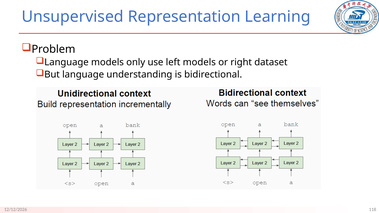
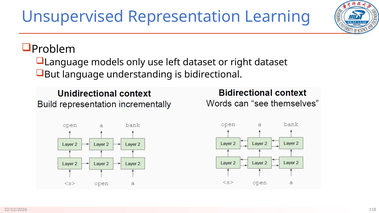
left models: models -> dataset (199, 62)
